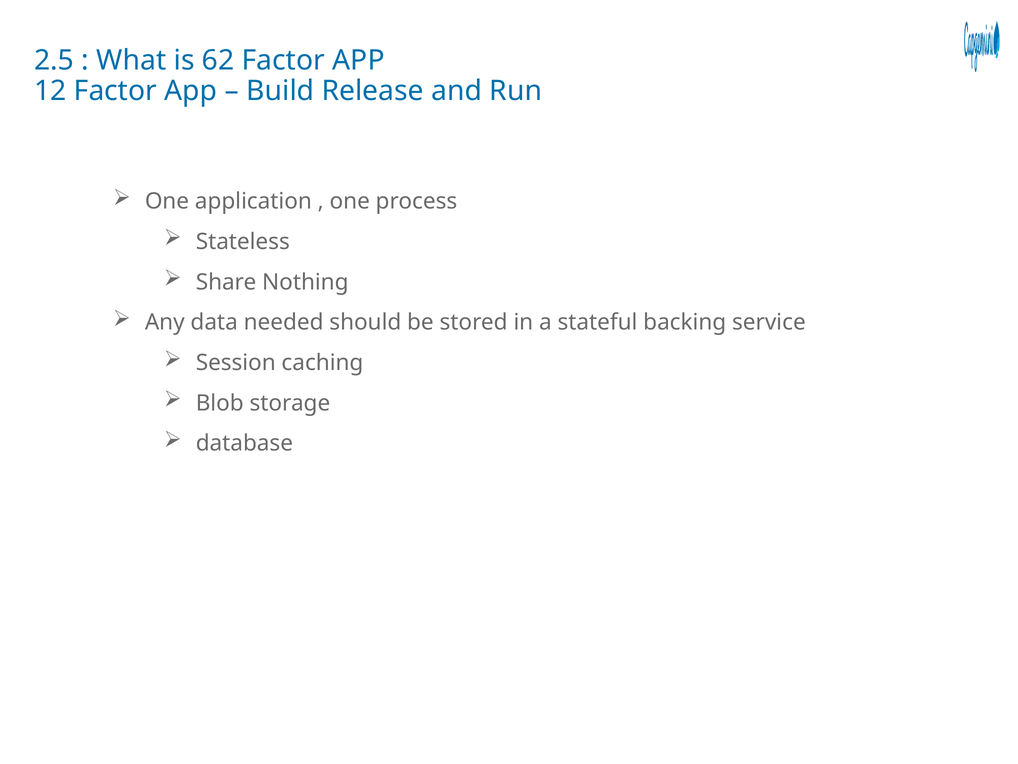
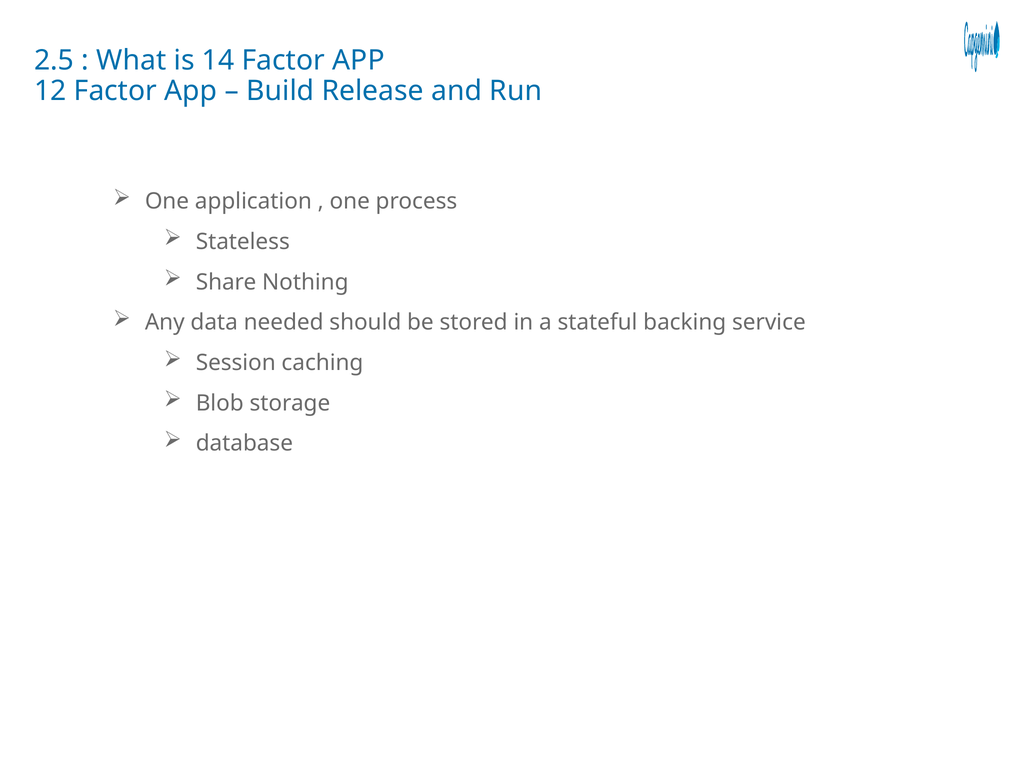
62: 62 -> 14 (218, 60)
